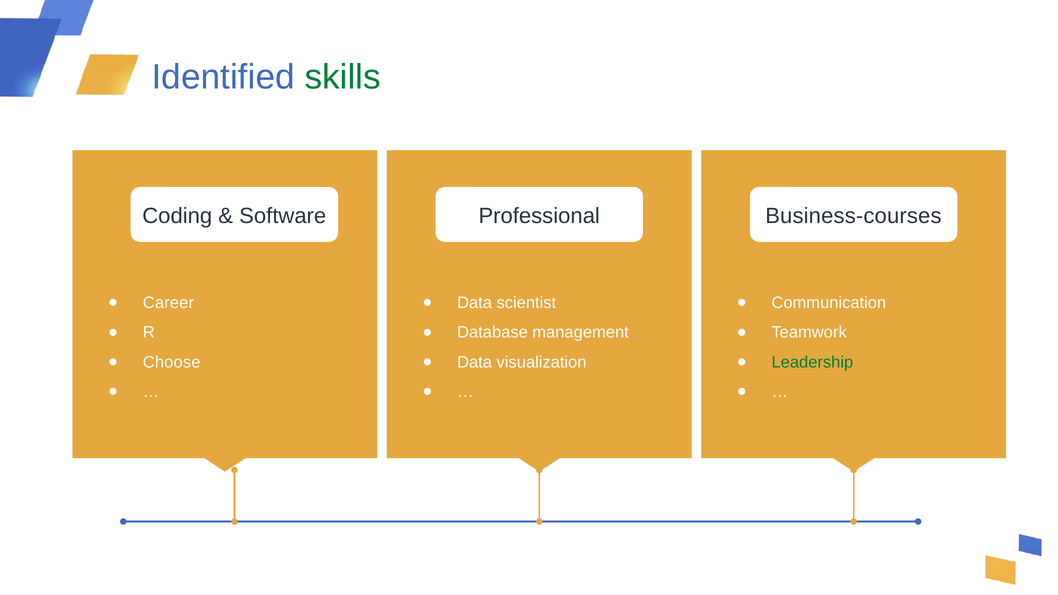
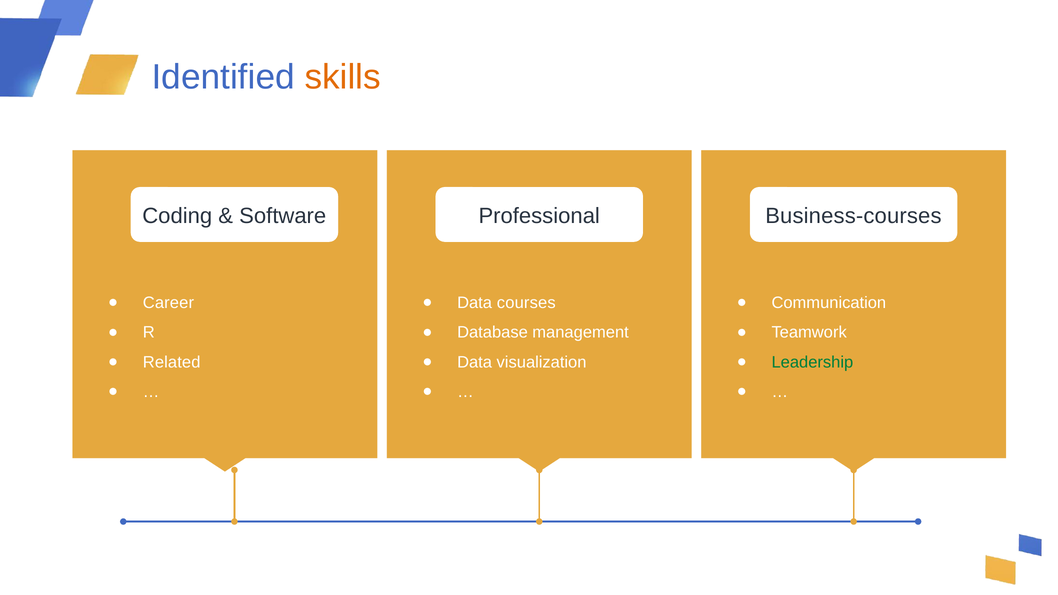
skills colour: green -> orange (343, 77)
scientist: scientist -> courses (526, 303)
Choose: Choose -> Related (172, 362)
